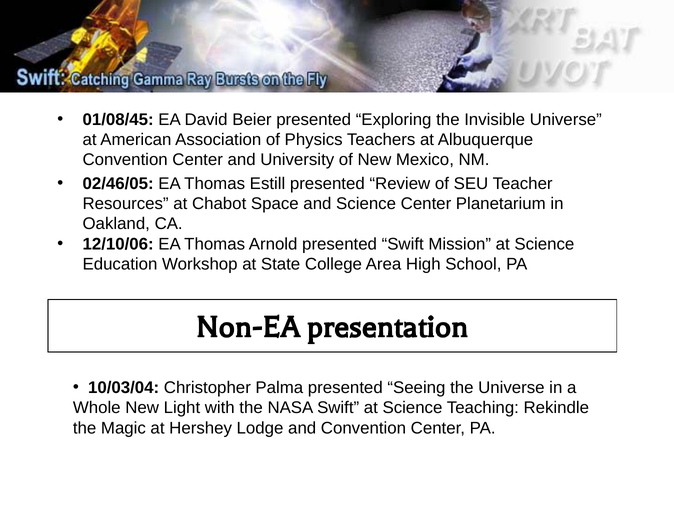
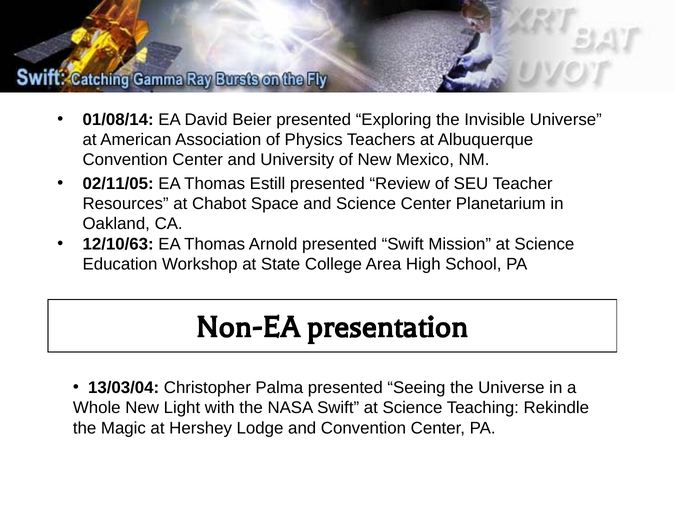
01/08/45: 01/08/45 -> 01/08/14 (118, 120)
02/46/05: 02/46/05 -> 02/11/05 (118, 184)
12/10/06: 12/10/06 -> 12/10/63 (118, 244)
10/03/04: 10/03/04 -> 13/03/04 (124, 388)
